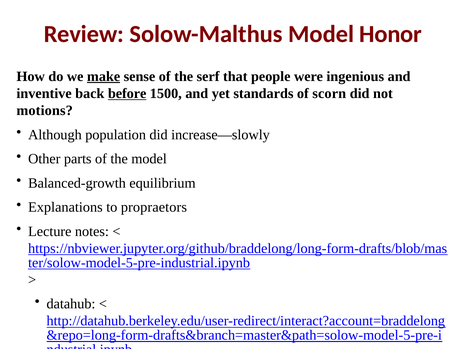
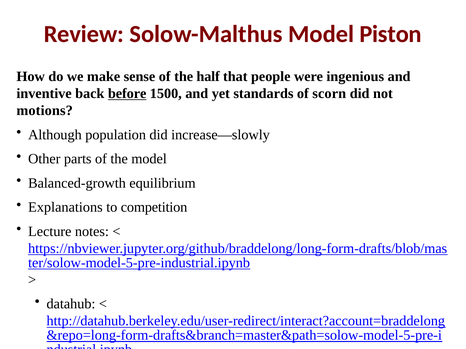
Honor: Honor -> Piston (391, 34)
make underline: present -> none (104, 77)
serf: serf -> half (208, 77)
propraetors: propraetors -> competition (154, 208)
